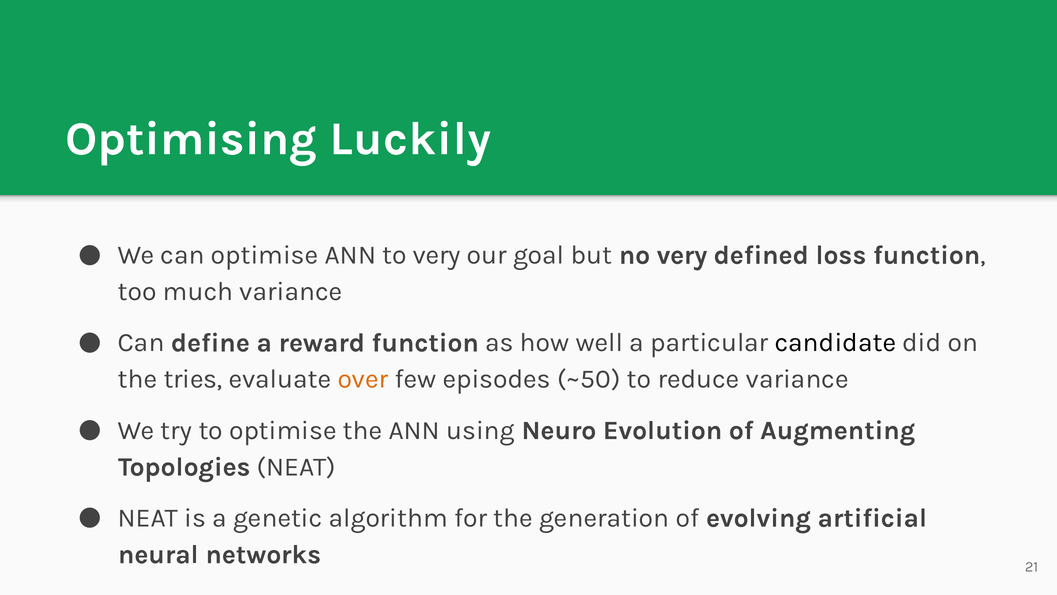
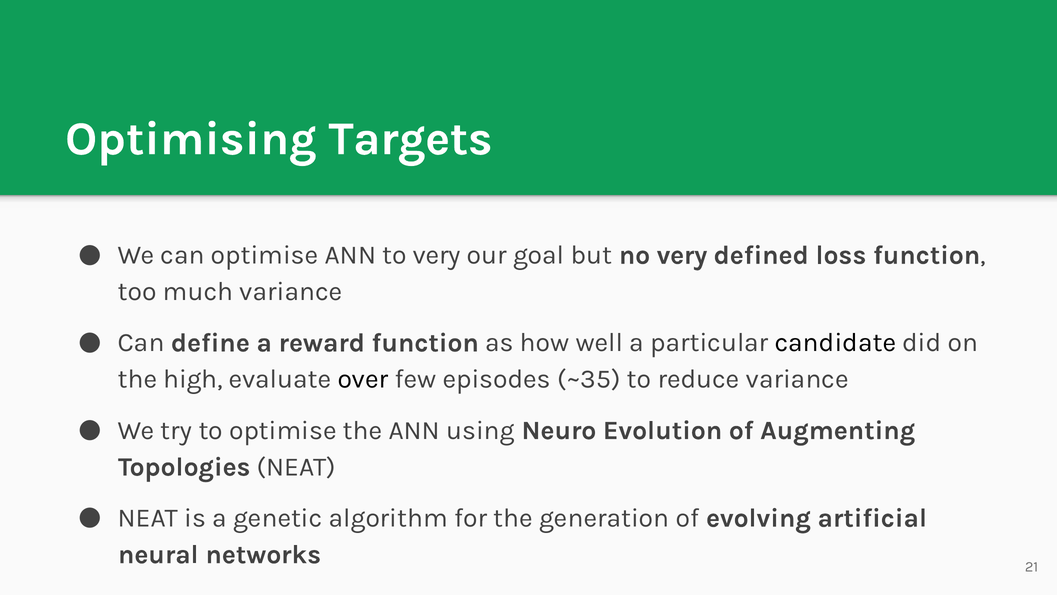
Luckily: Luckily -> Targets (411, 139)
tries: tries -> high (193, 379)
over colour: orange -> black (363, 379)
~50: ~50 -> ~35 (589, 379)
